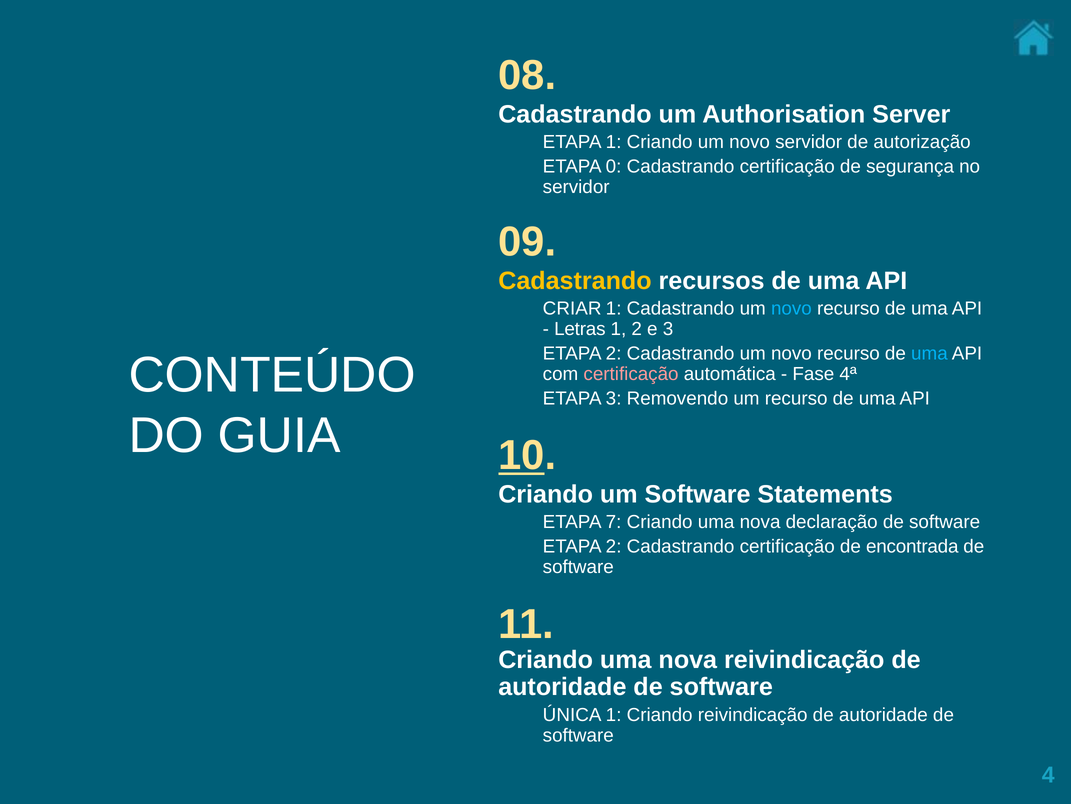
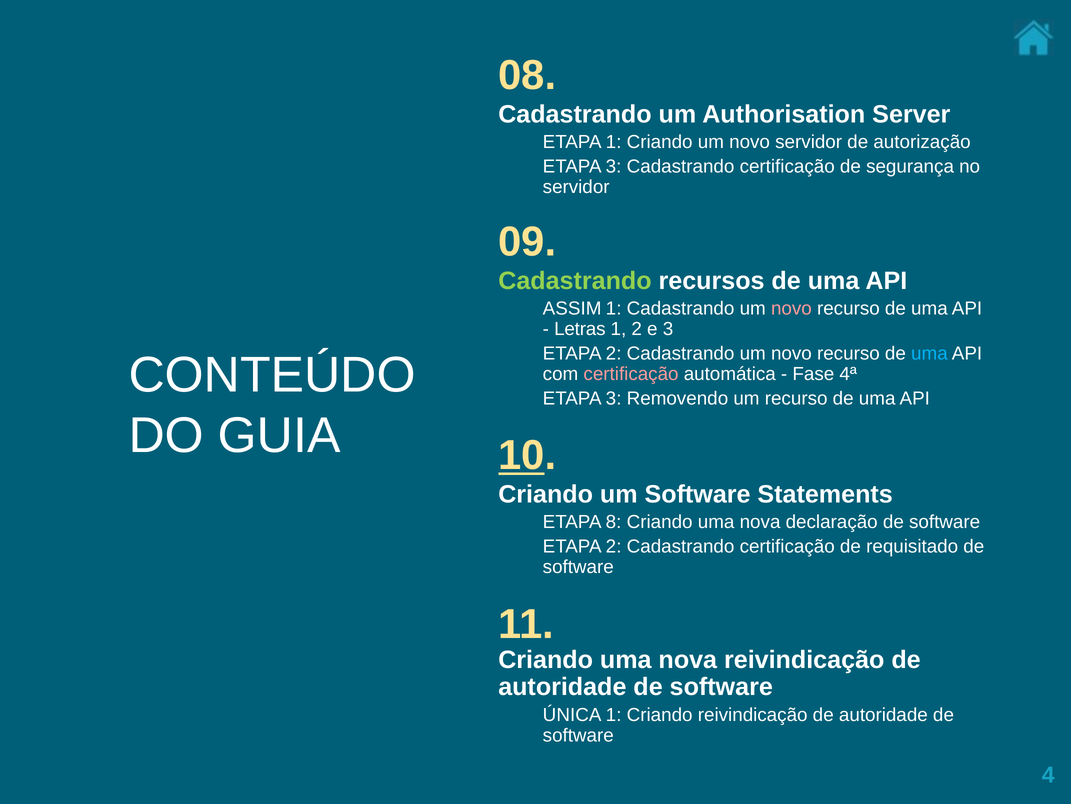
0: 0 -> 3 (614, 166)
Cadastrando colour: yellow -> light green (575, 281)
CRIAR: CRIAR -> ASSIM (572, 308)
novo colour: light blue -> pink (791, 308)
7: 7 -> 8 (614, 522)
encontrada: encontrada -> requisitado (912, 546)
